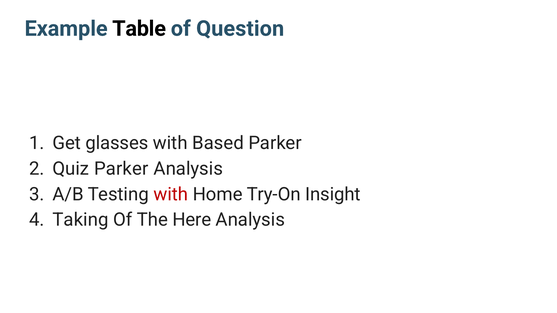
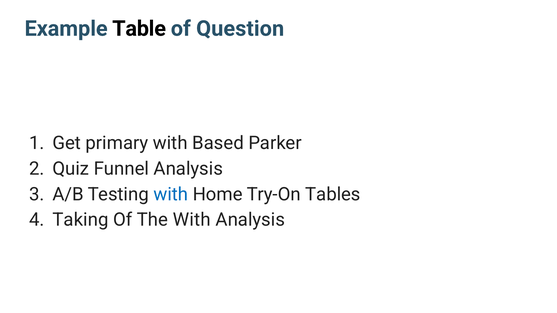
glasses: glasses -> primary (117, 143)
Quiz Parker: Parker -> Funnel (121, 169)
with colour: red -> blue (171, 194)
Insight: Insight -> Tables (333, 194)
The Here: Here -> With (192, 220)
